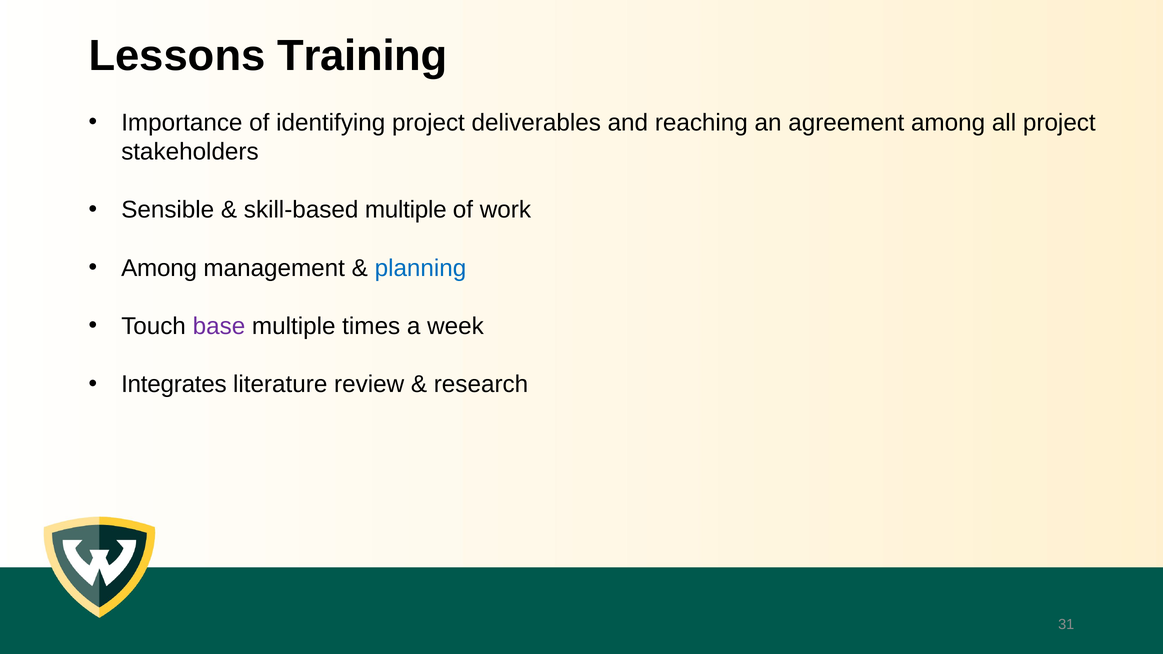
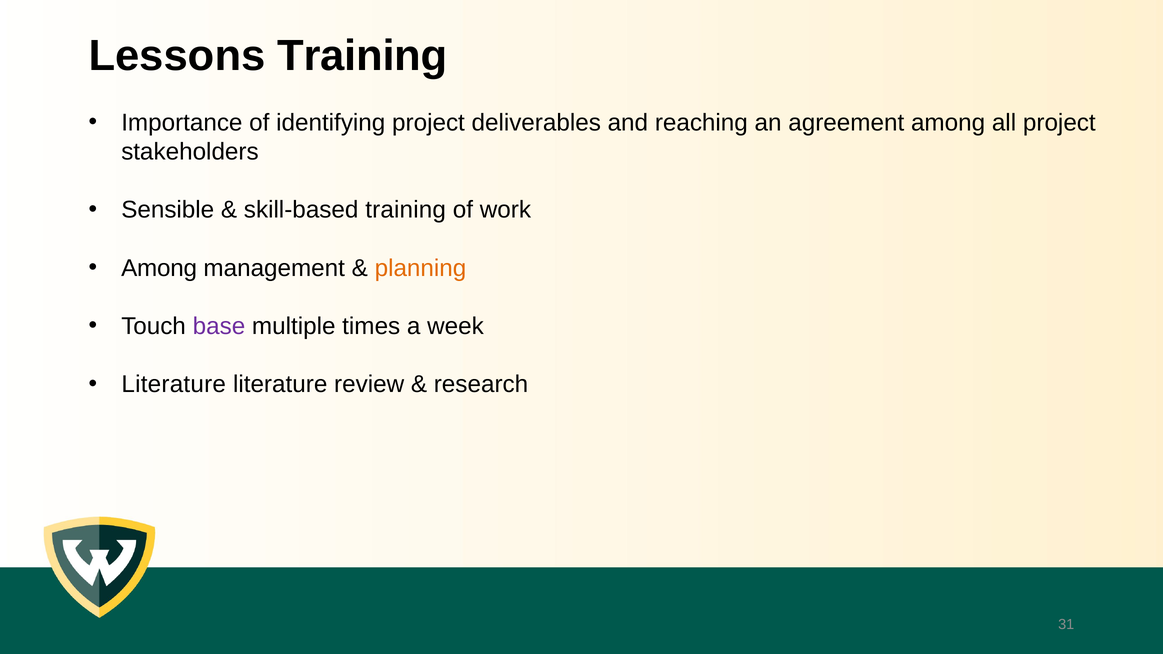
skill-based multiple: multiple -> training (406, 210)
planning colour: blue -> orange (420, 268)
Integrates: Integrates -> Literature (174, 385)
